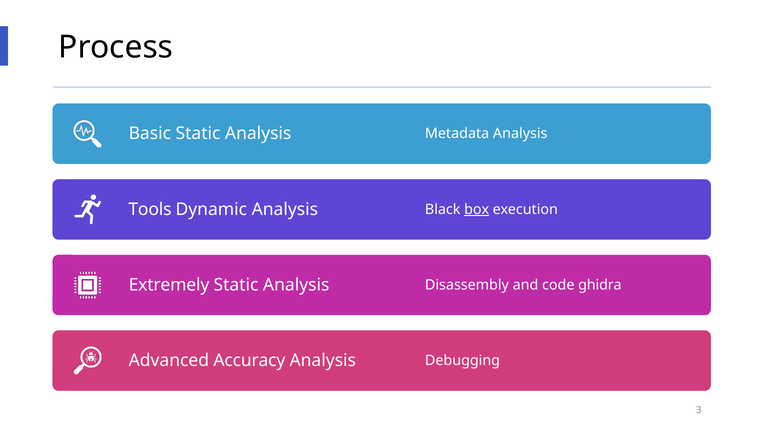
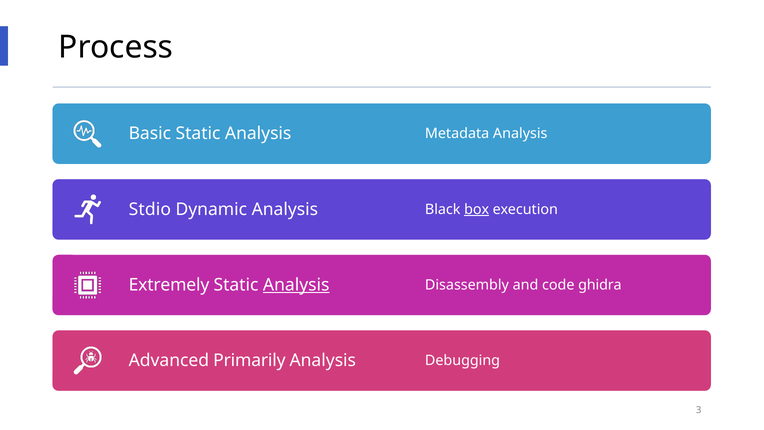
Tools: Tools -> Stdio (150, 209)
Analysis underline: none -> present (296, 285)
Accuracy: Accuracy -> Primarily (249, 360)
